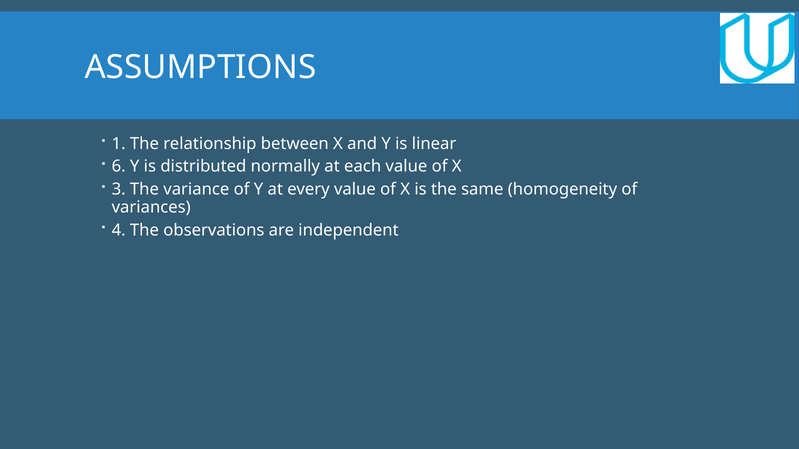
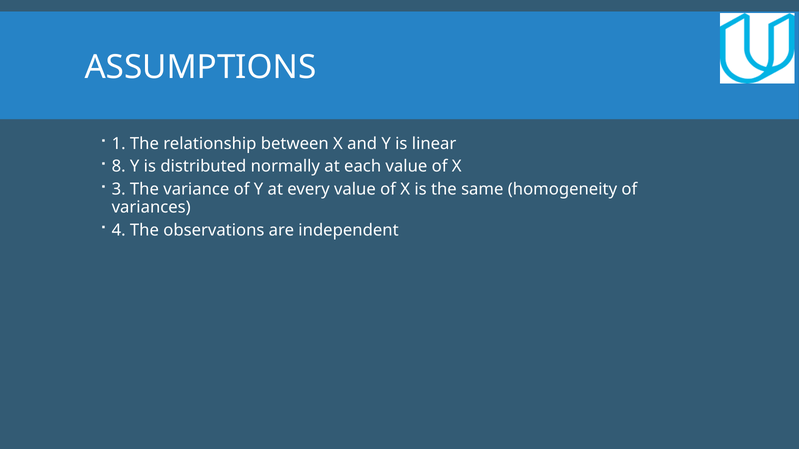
6: 6 -> 8 (119, 167)
